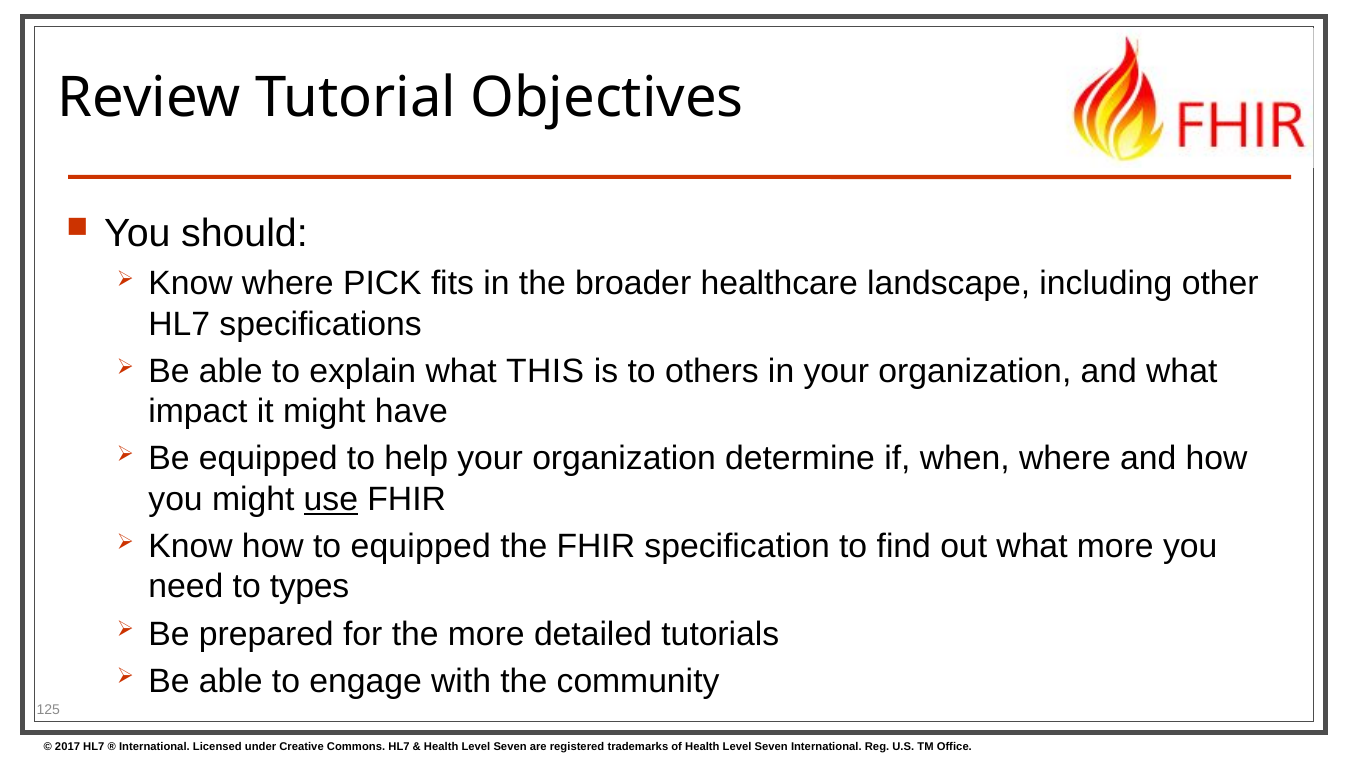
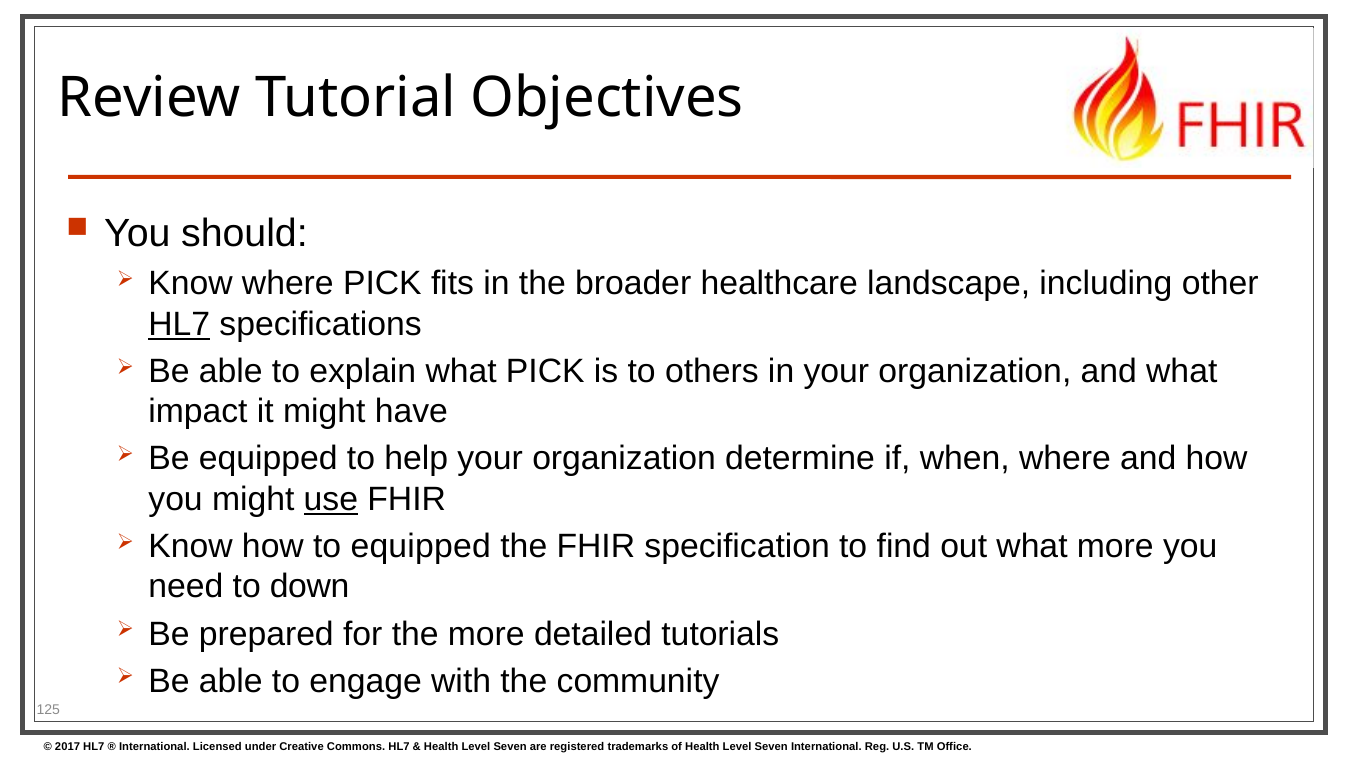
HL7 underline: none -> present (179, 324)
what THIS: THIS -> PICK (545, 371)
types: types -> down (310, 587)
